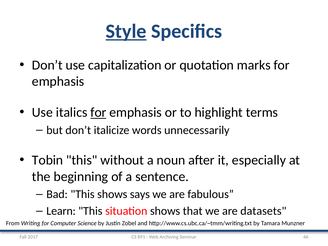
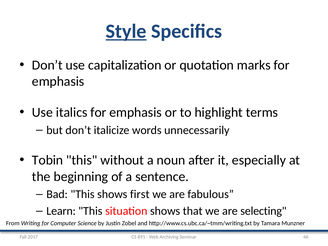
for underline: present -> none (98, 112)
says: says -> first (140, 194)
datasets: datasets -> selecting (263, 211)
